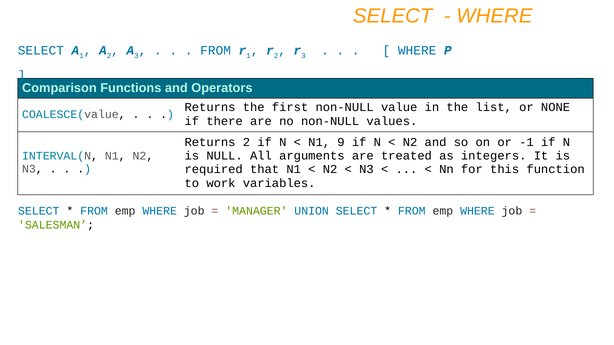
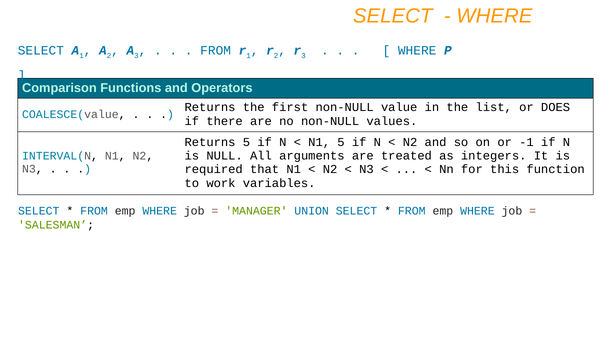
NONE: NONE -> DOES (556, 108)
Returns 2: 2 -> 5 (246, 142)
N1 9: 9 -> 5 (341, 142)
